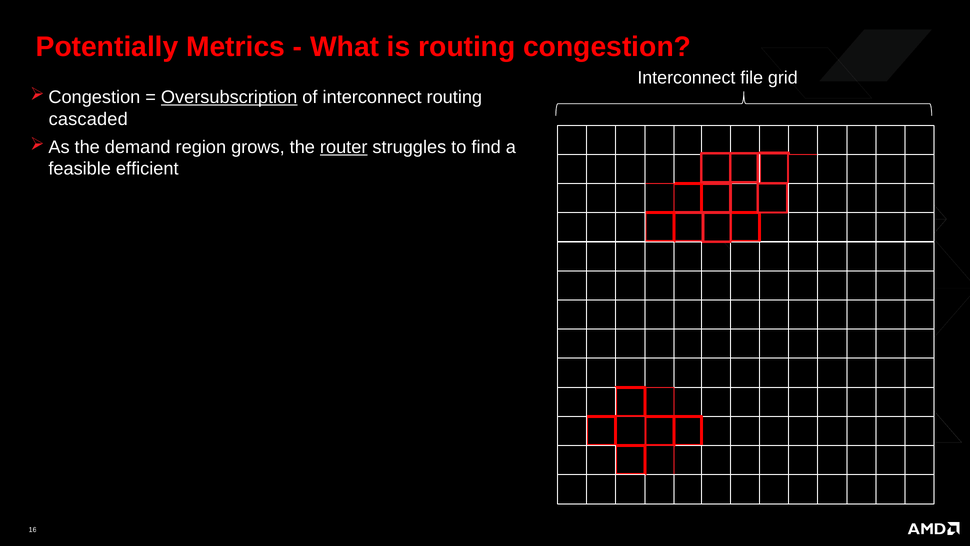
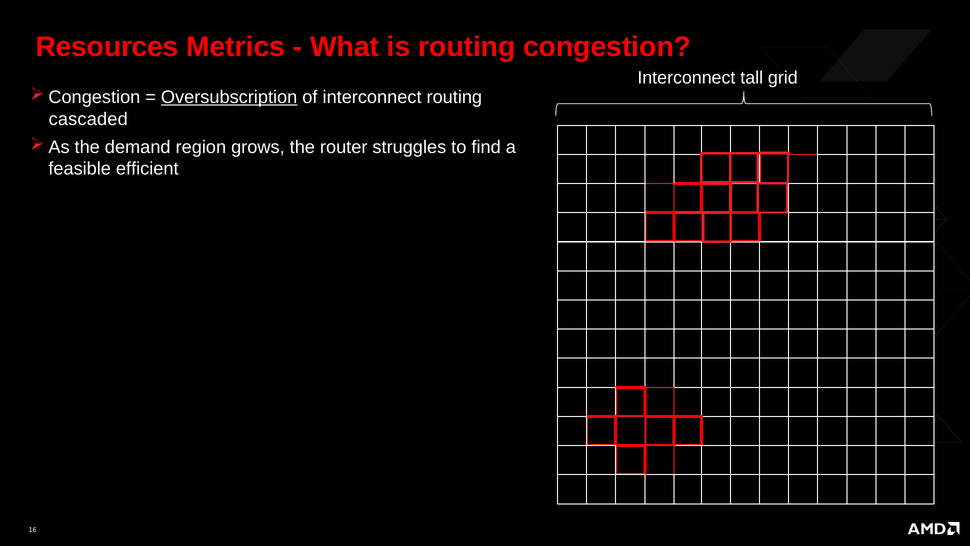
Potentially: Potentially -> Resources (107, 47)
file: file -> tall (752, 78)
router underline: present -> none (344, 147)
